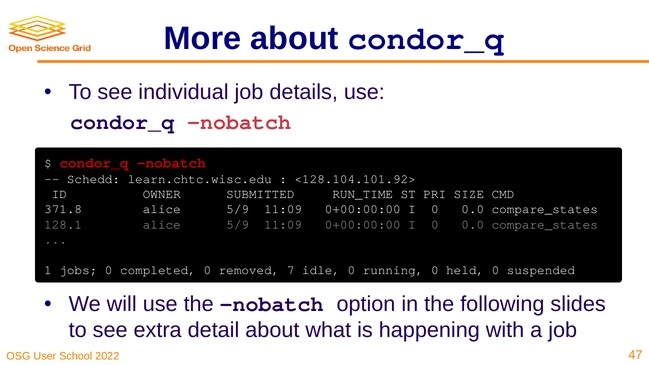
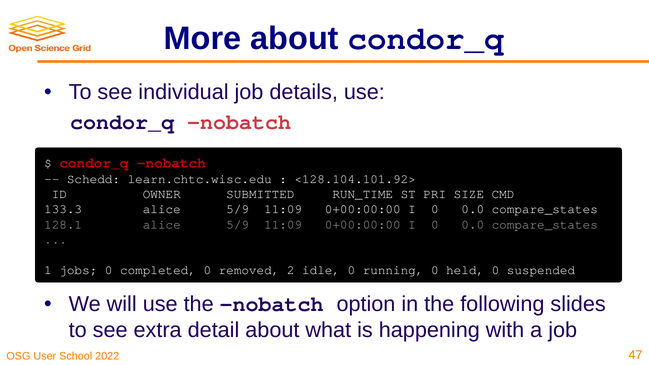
371.8: 371.8 -> 133.3 (63, 209)
7: 7 -> 2 (291, 270)
